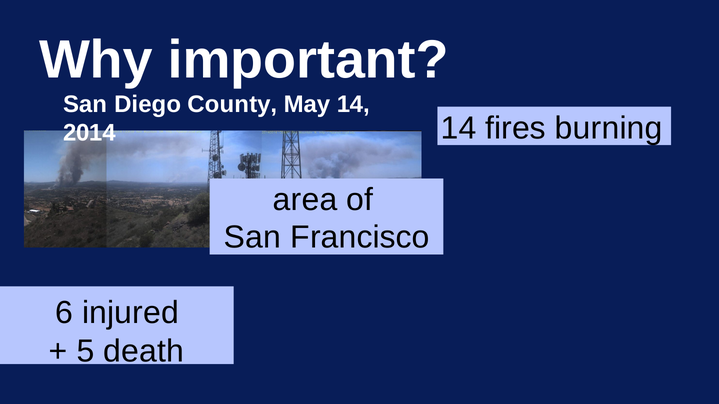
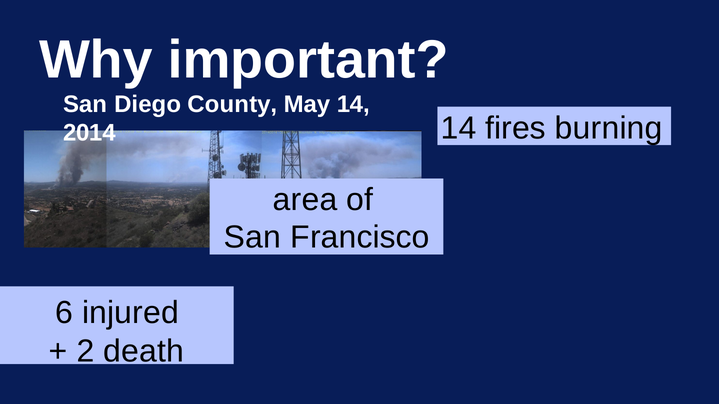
5: 5 -> 2 (86, 351)
